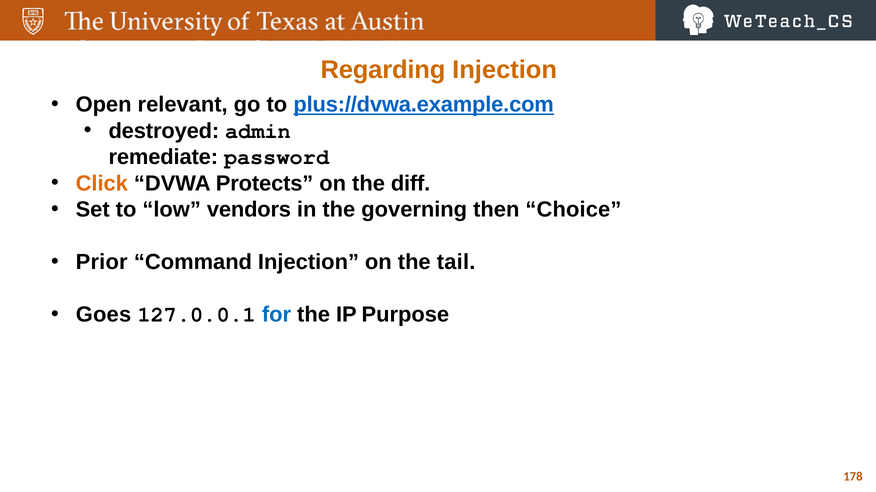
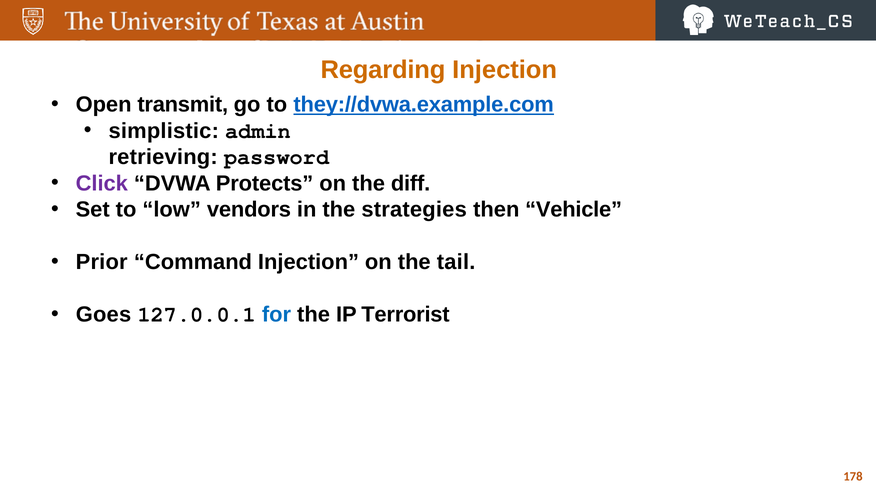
relevant: relevant -> transmit (183, 105)
plus://dvwa.example.com: plus://dvwa.example.com -> they://dvwa.example.com (424, 105)
destroyed: destroyed -> simplistic (164, 131)
remediate: remediate -> retrieving (163, 157)
Click colour: orange -> purple (102, 184)
governing: governing -> strategies (414, 210)
Choice: Choice -> Vehicle (574, 210)
Purpose: Purpose -> Terrorist (405, 315)
